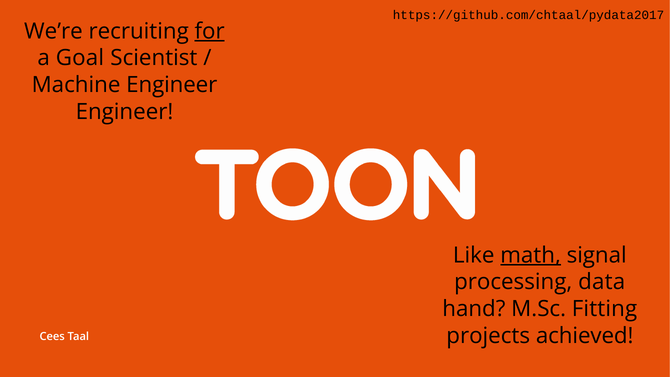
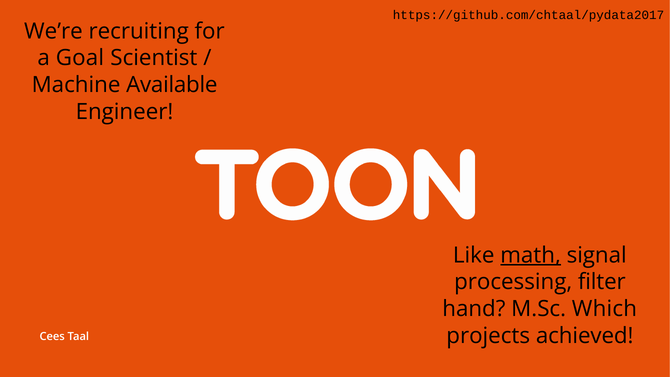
for underline: present -> none (210, 31)
Machine Engineer: Engineer -> Available (172, 85)
data: data -> filter (602, 282)
Fitting: Fitting -> Which (604, 309)
